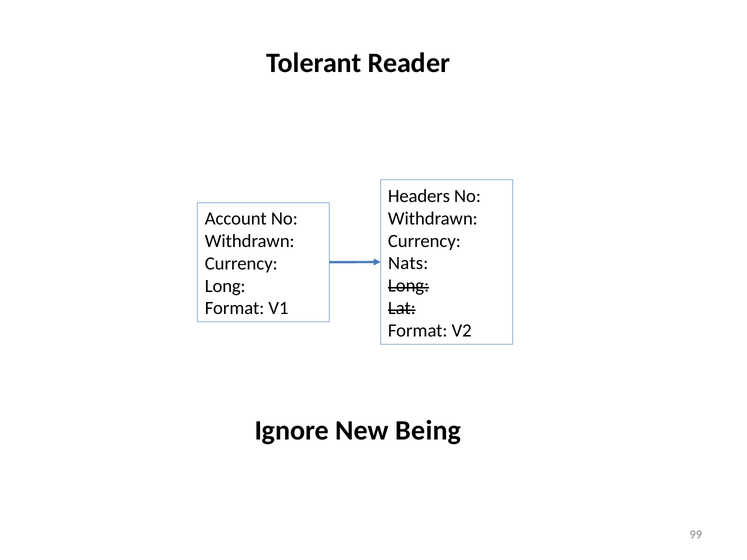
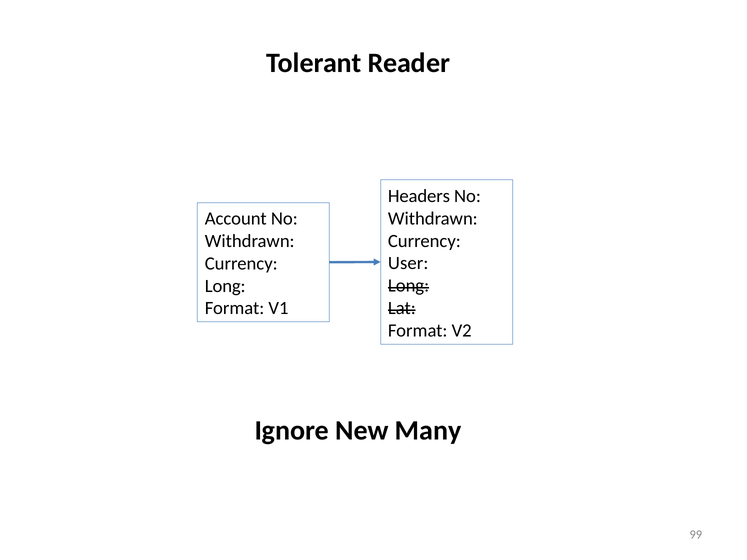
Nats: Nats -> User (408, 263)
Being: Being -> Many (428, 431)
